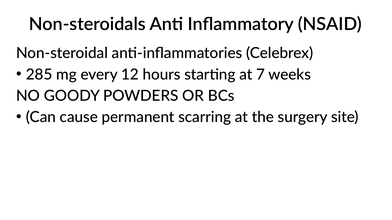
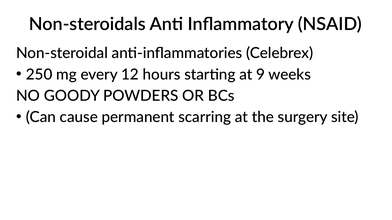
285: 285 -> 250 (39, 75)
7: 7 -> 9 (261, 75)
